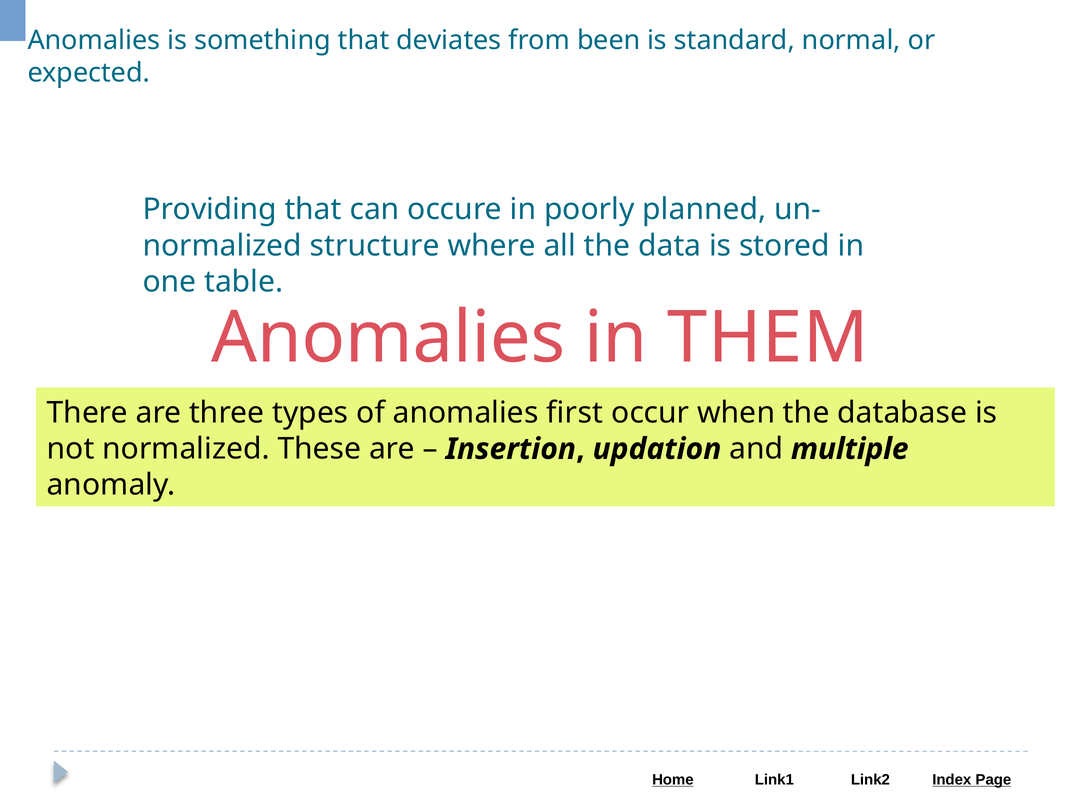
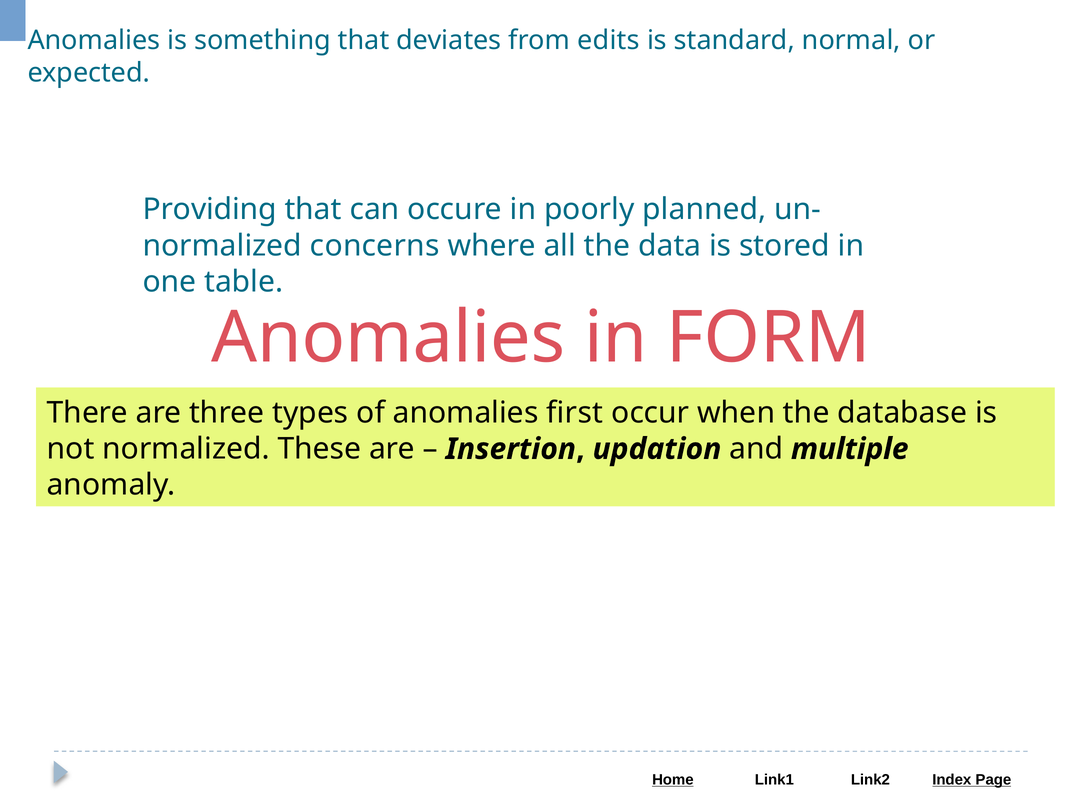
been: been -> edits (608, 40)
structure: structure -> concerns (375, 246)
THEM: THEM -> FORM (768, 338)
